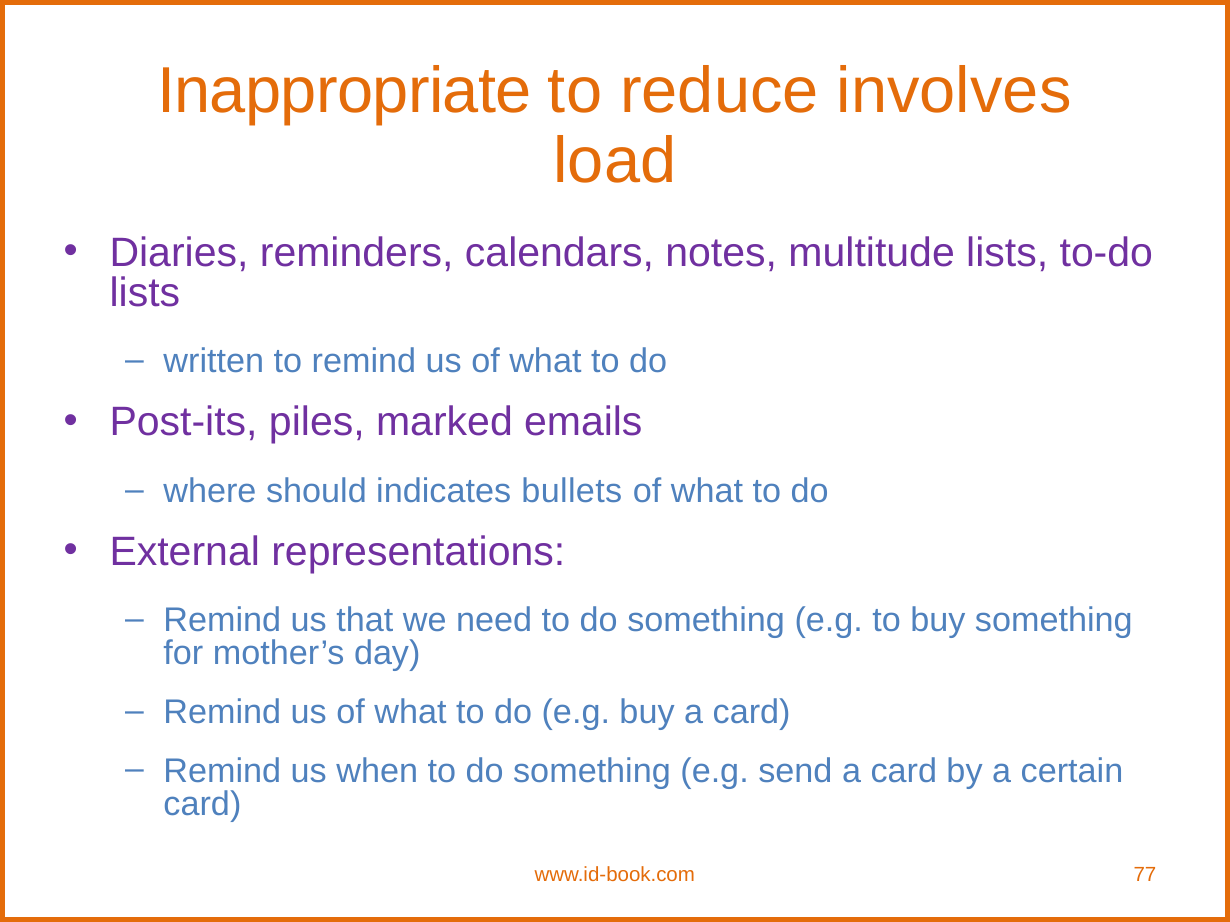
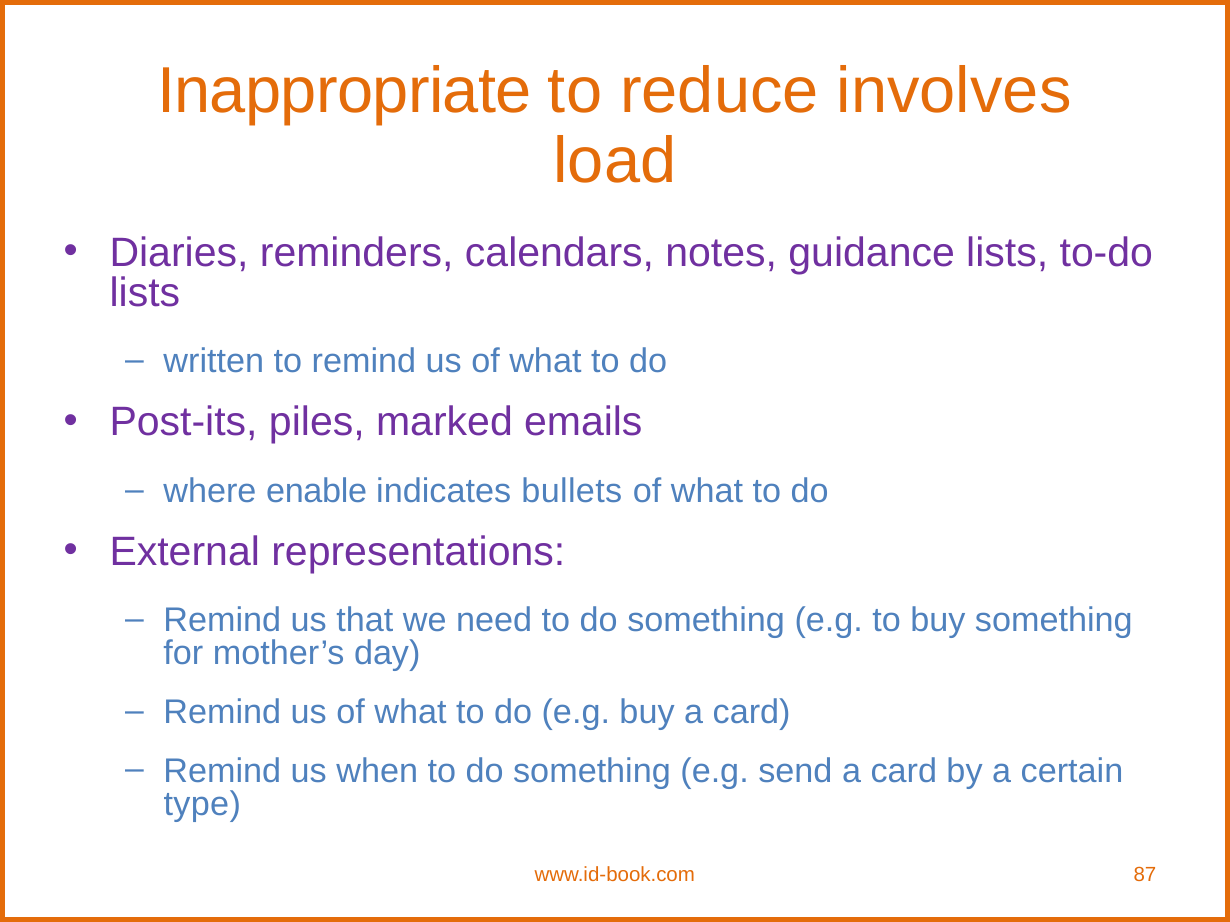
multitude: multitude -> guidance (872, 253)
should: should -> enable (317, 491)
card: card -> type (202, 805)
77: 77 -> 87 (1145, 875)
